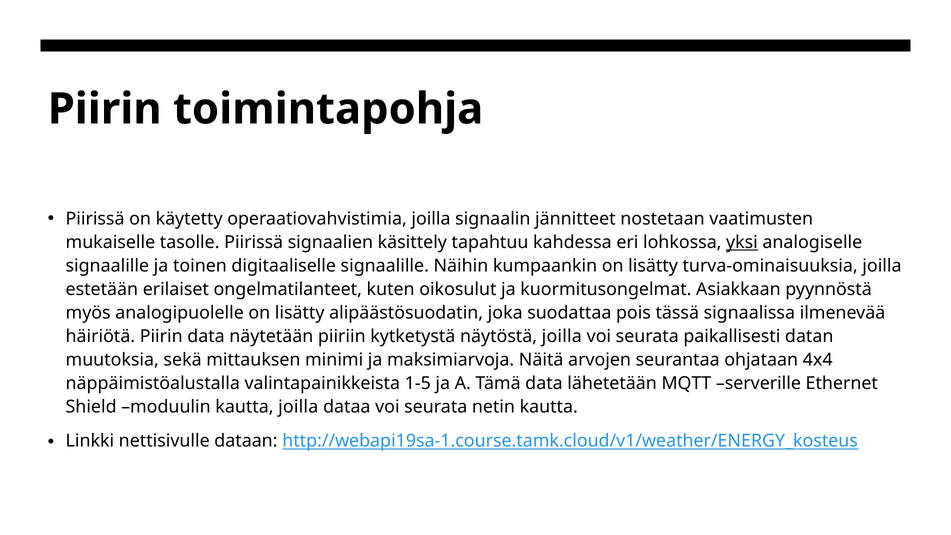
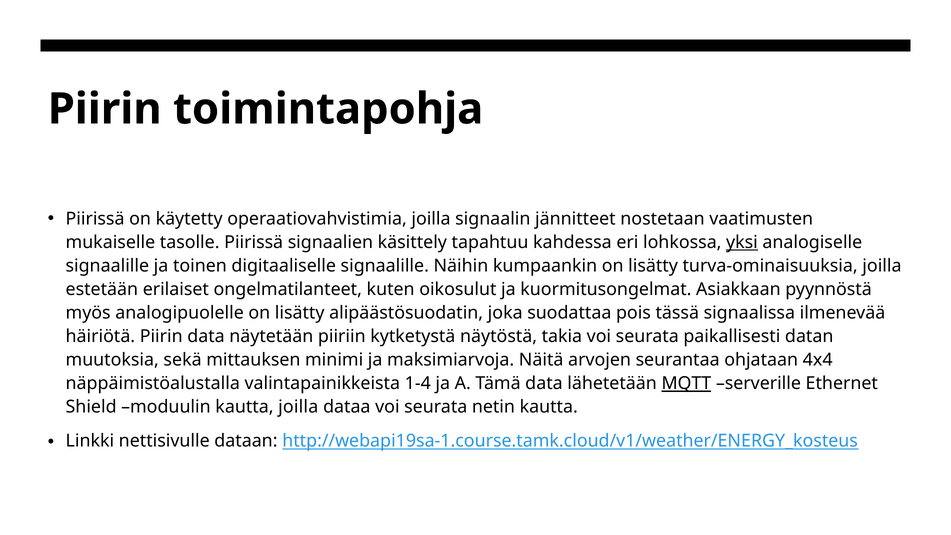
näytöstä joilla: joilla -> takia (562, 336)
1-5: 1-5 -> 1-4 (418, 384)
MQTT underline: none -> present (686, 384)
